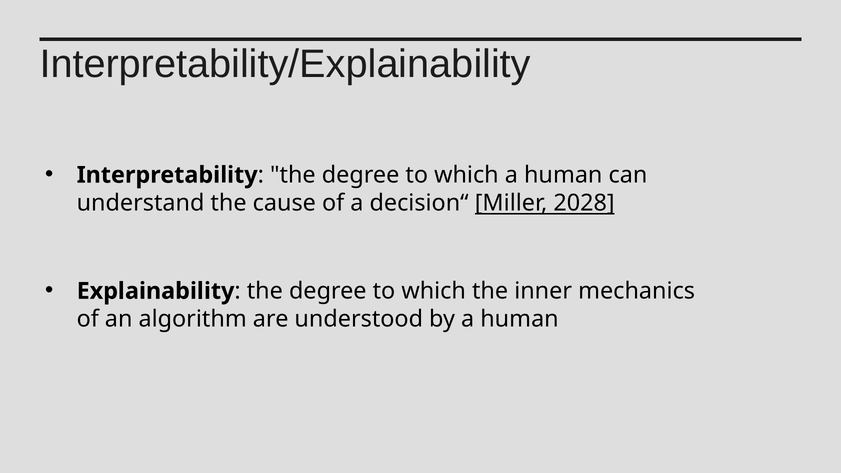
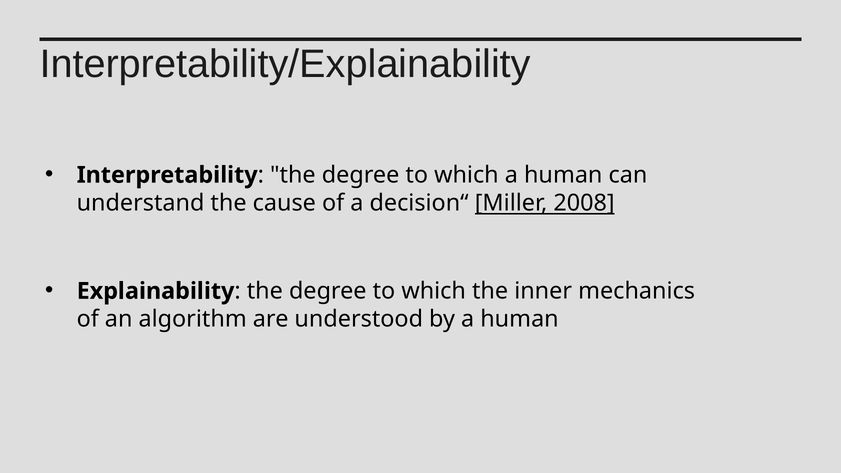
2028: 2028 -> 2008 (584, 203)
